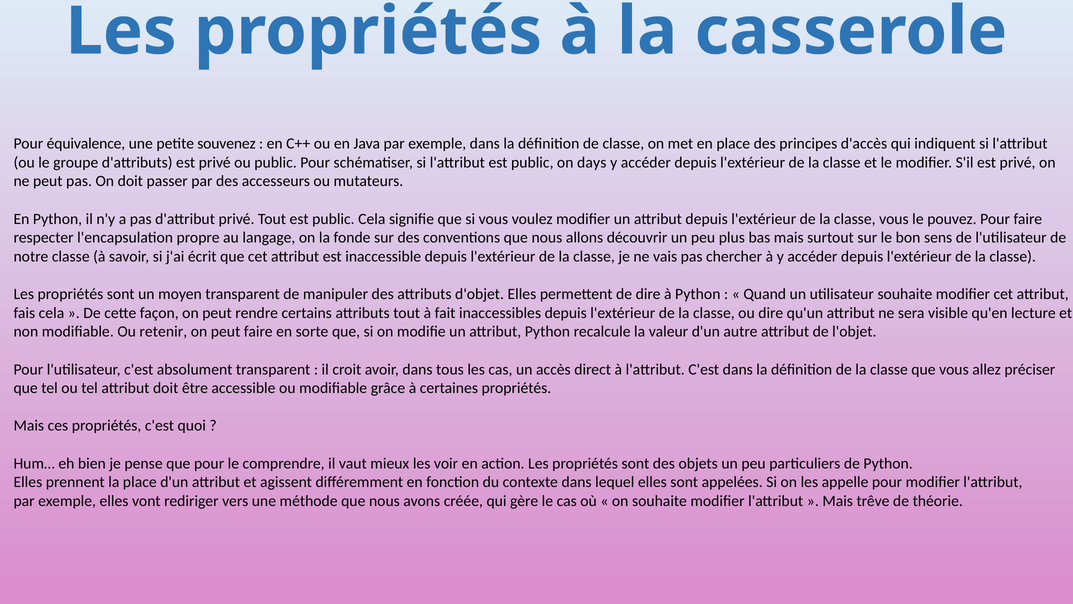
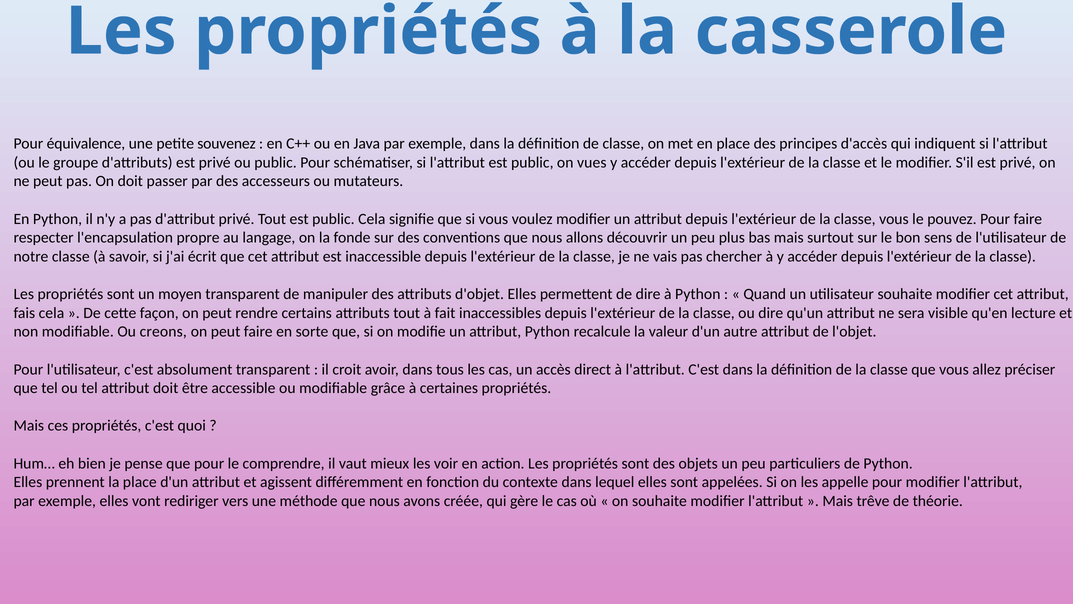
days: days -> vues (592, 162)
retenir: retenir -> creons (163, 331)
